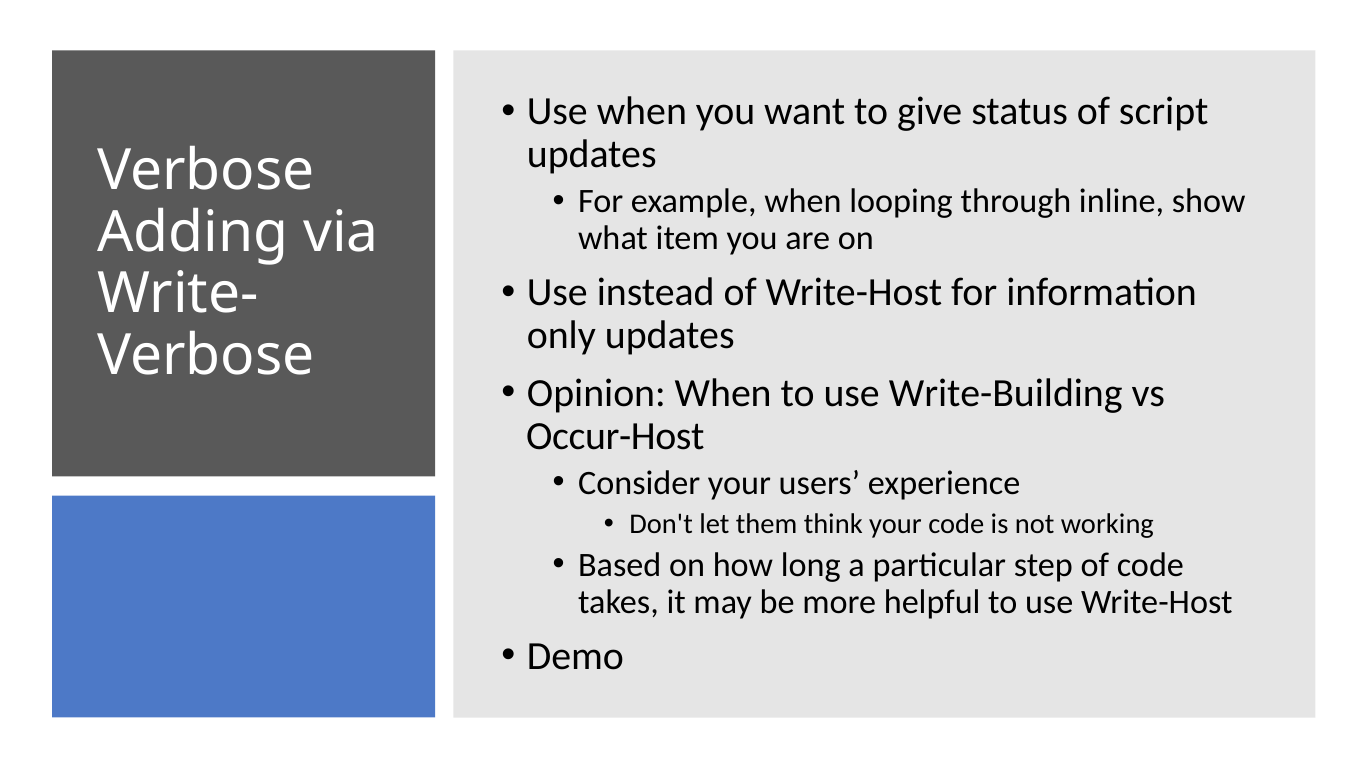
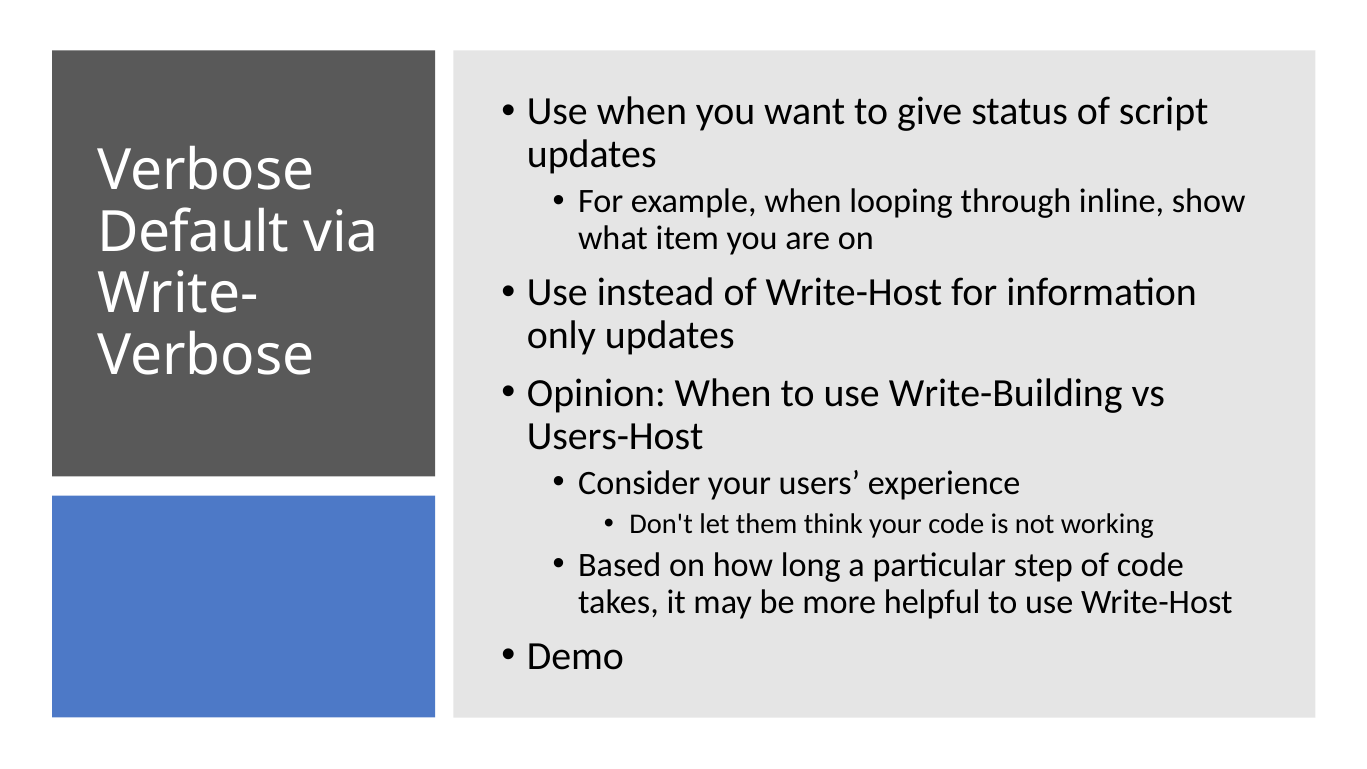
Adding: Adding -> Default (193, 232)
Occur-Host: Occur-Host -> Users-Host (615, 436)
